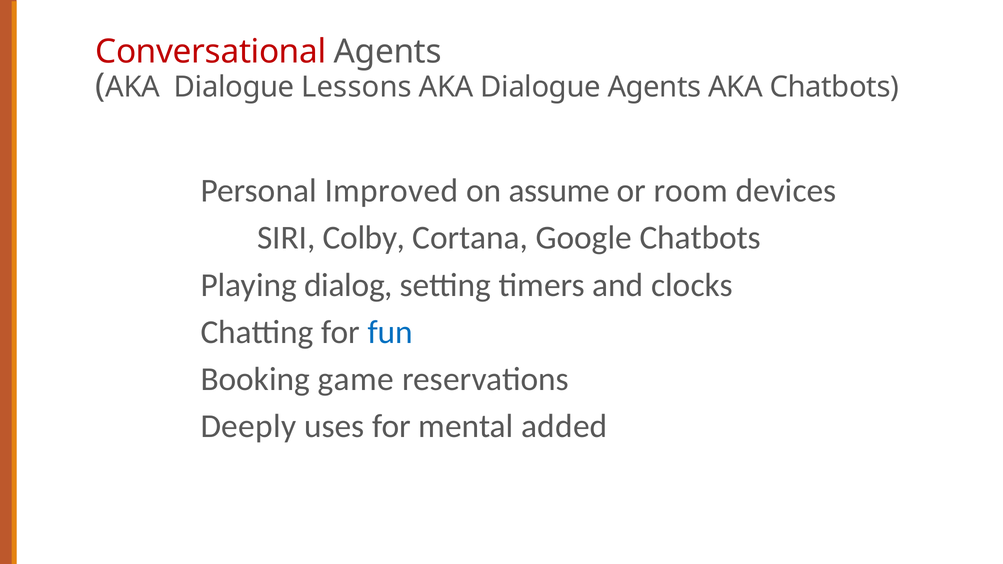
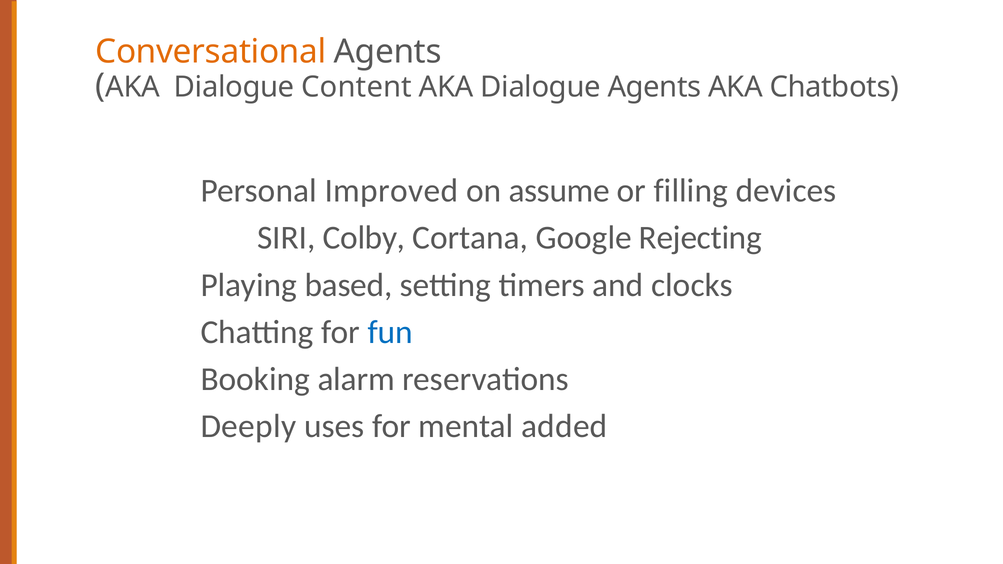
Conversational colour: red -> orange (211, 52)
Lessons: Lessons -> Content (357, 87)
room: room -> filling (691, 191)
Google Chatbots: Chatbots -> Rejecting (700, 238)
dialog: dialog -> based (348, 285)
game: game -> alarm (356, 379)
